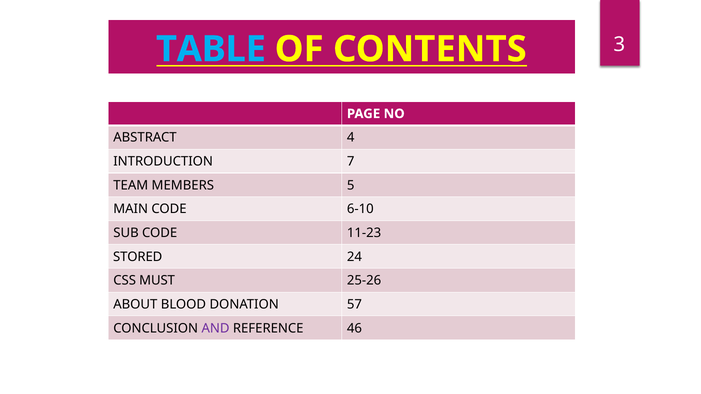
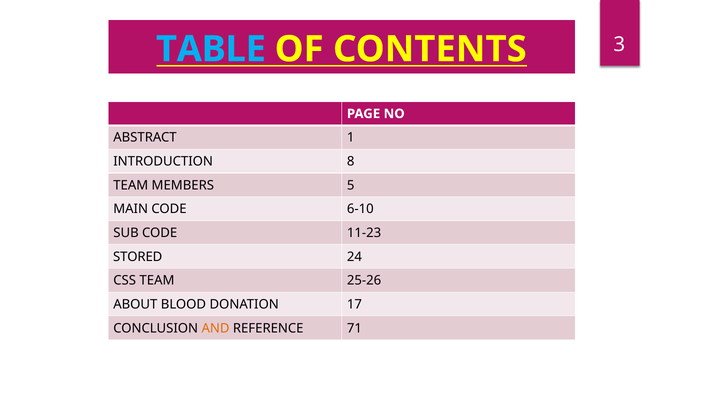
4: 4 -> 1 (351, 138)
7: 7 -> 8 (351, 162)
CSS MUST: MUST -> TEAM (157, 281)
57: 57 -> 17 (354, 305)
AND colour: purple -> orange (215, 328)
46: 46 -> 71 (354, 328)
